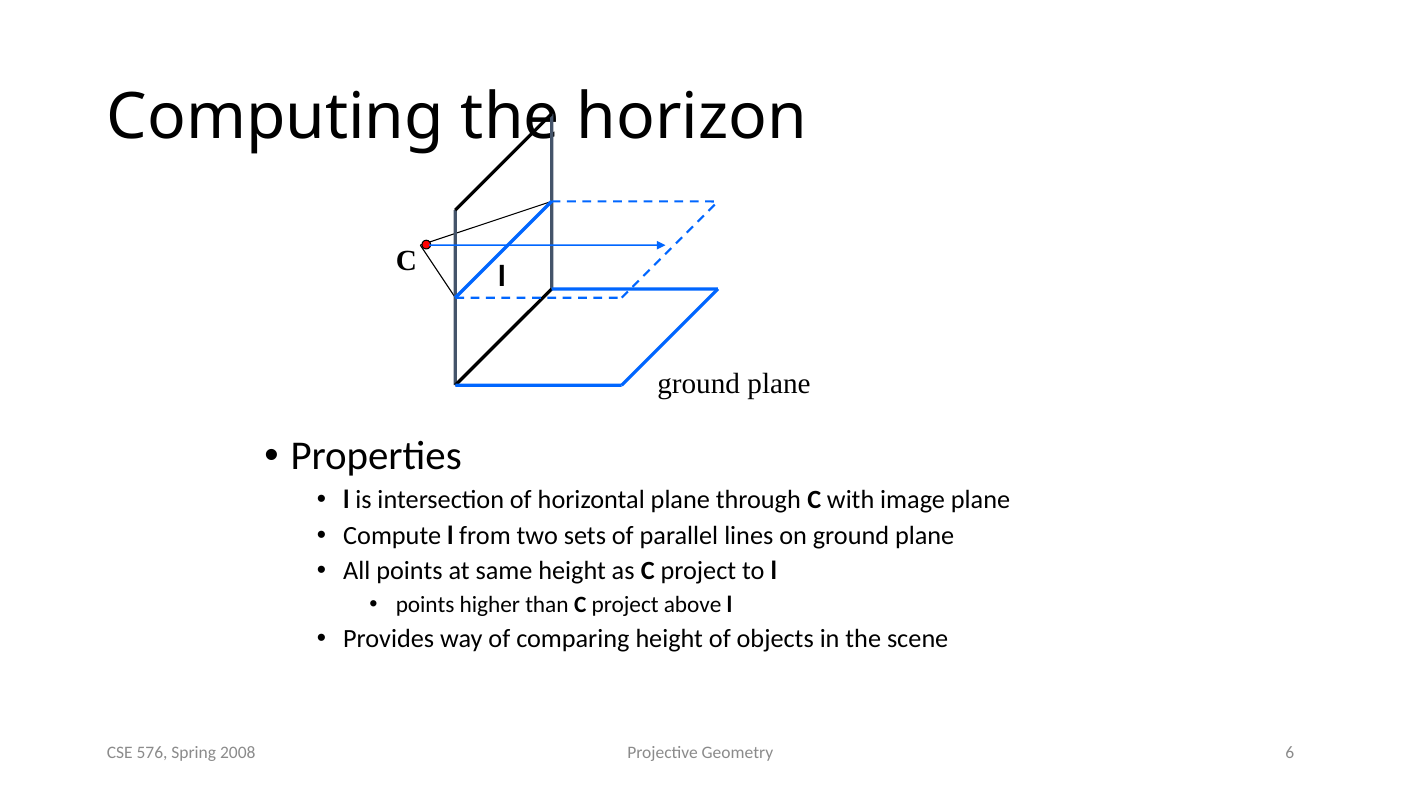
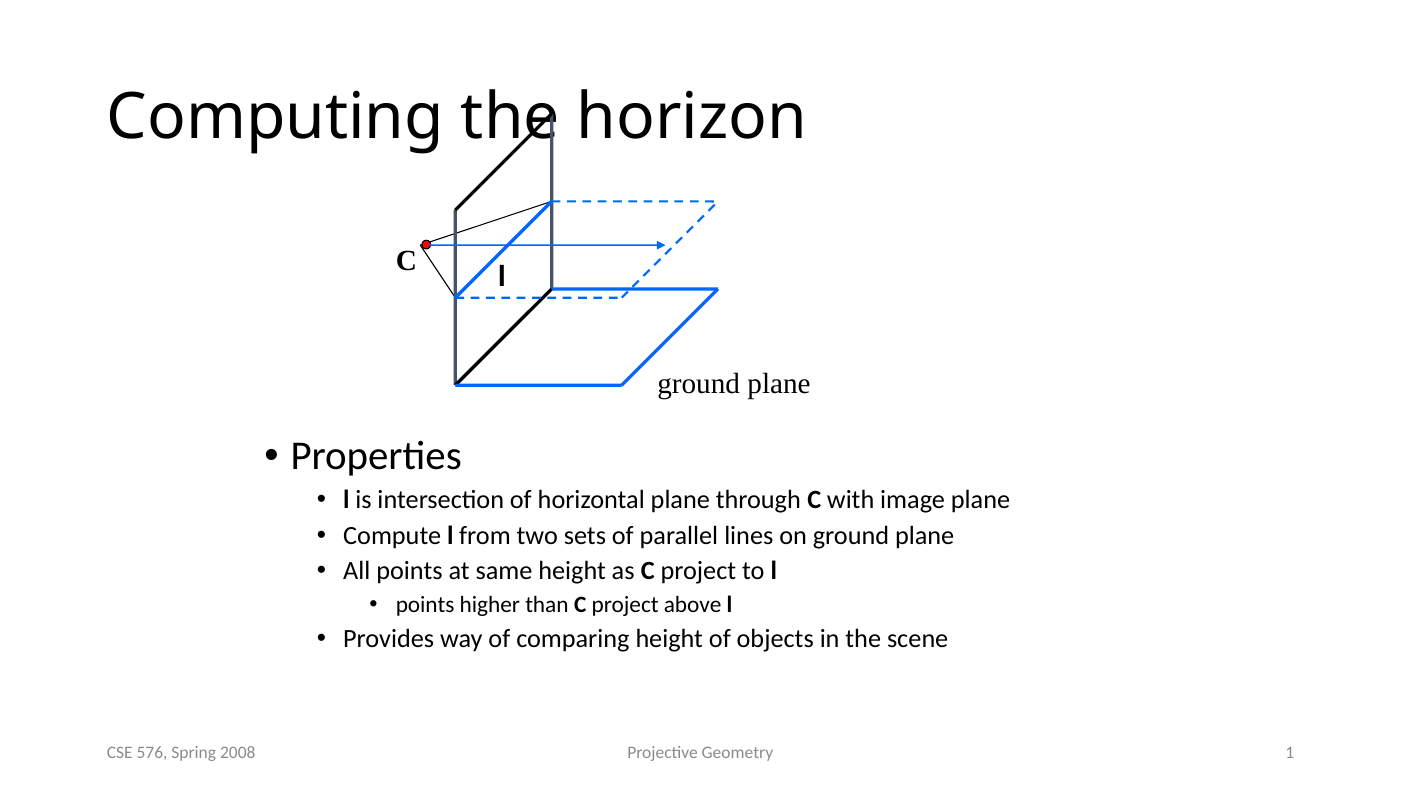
6: 6 -> 1 (1290, 752)
